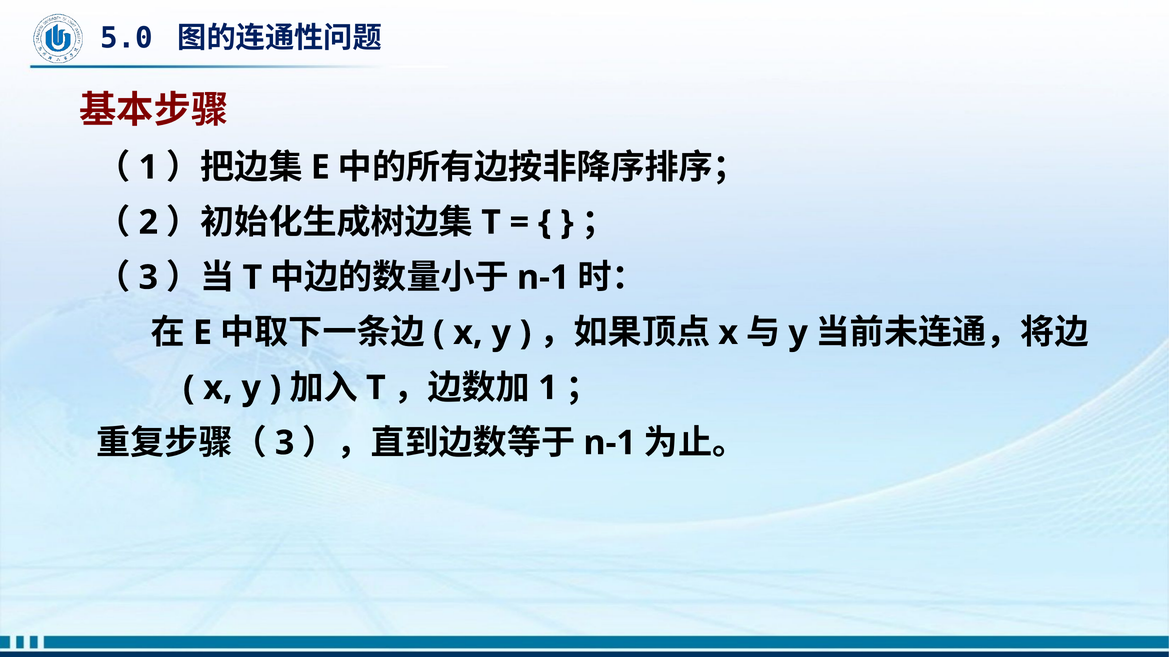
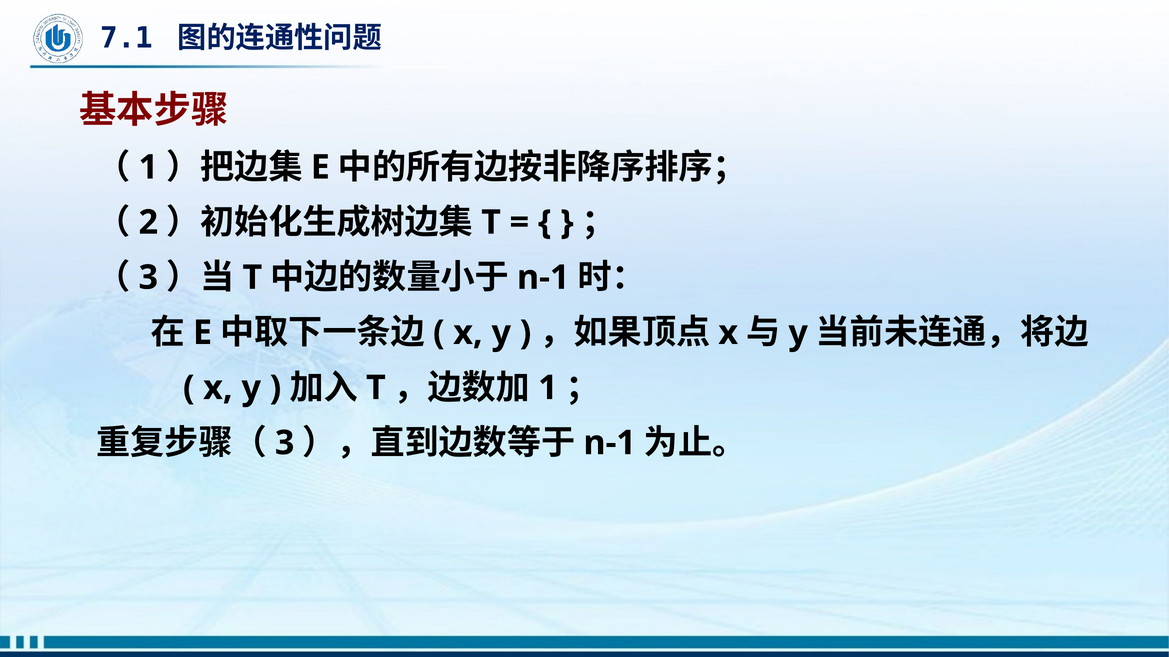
5.0: 5.0 -> 7.1 (126, 38)
